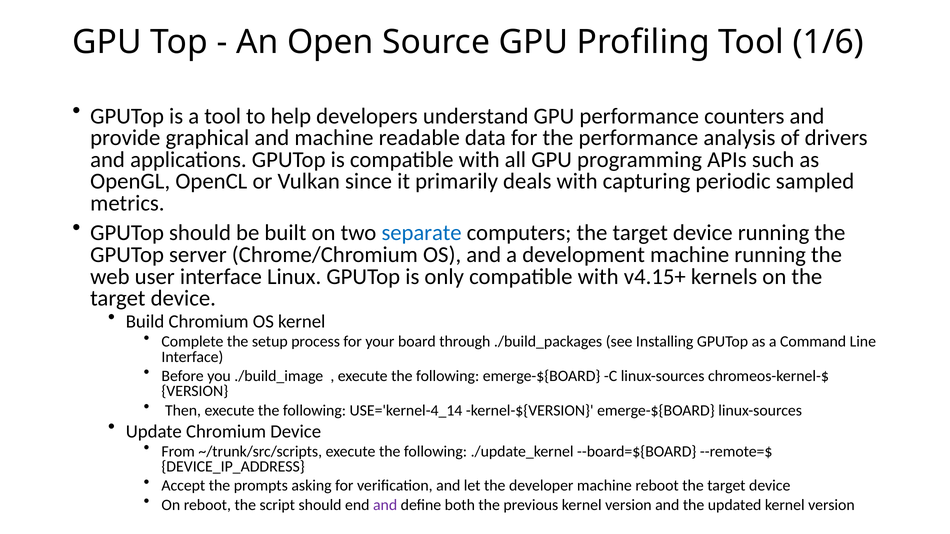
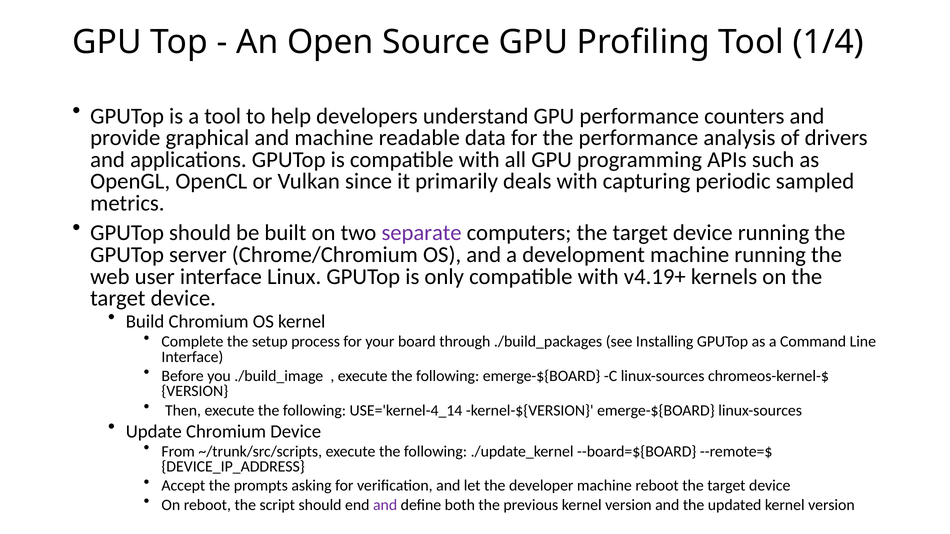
1/6: 1/6 -> 1/4 (828, 42)
separate colour: blue -> purple (422, 233)
v4.15+: v4.15+ -> v4.19+ (655, 277)
